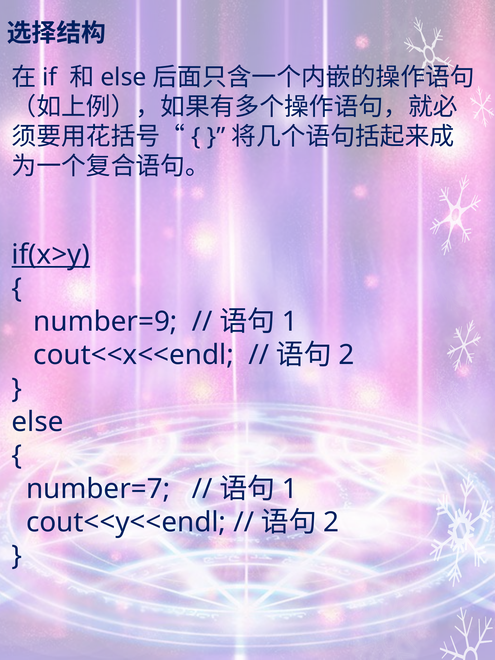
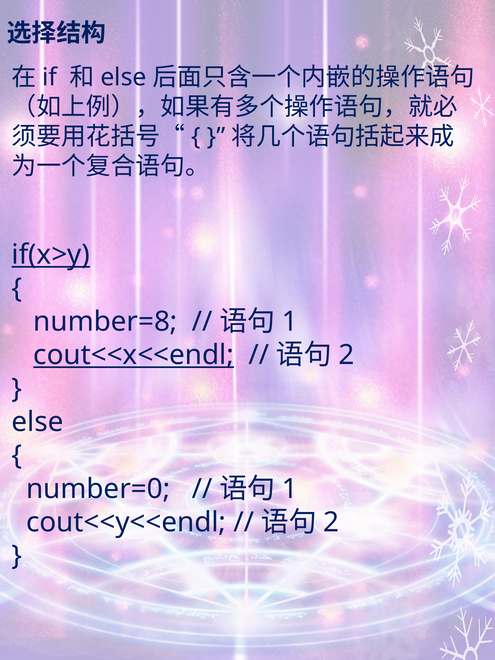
number=9: number=9 -> number=8 (105, 322)
cout<<x<<endl underline: none -> present (134, 355)
number=7: number=7 -> number=0 (98, 489)
